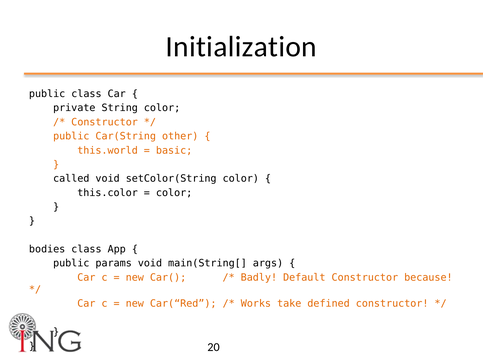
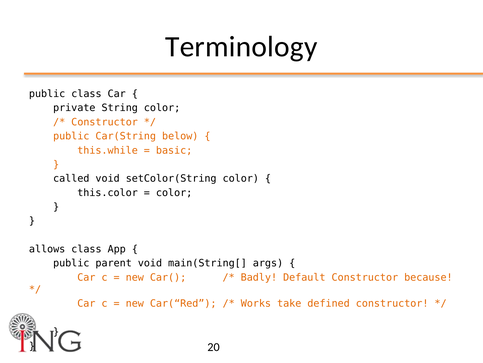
Initialization: Initialization -> Terminology (241, 47)
other: other -> below (180, 136)
this.world: this.world -> this.while (108, 150)
bodies: bodies -> allows (47, 249)
params: params -> parent (114, 263)
